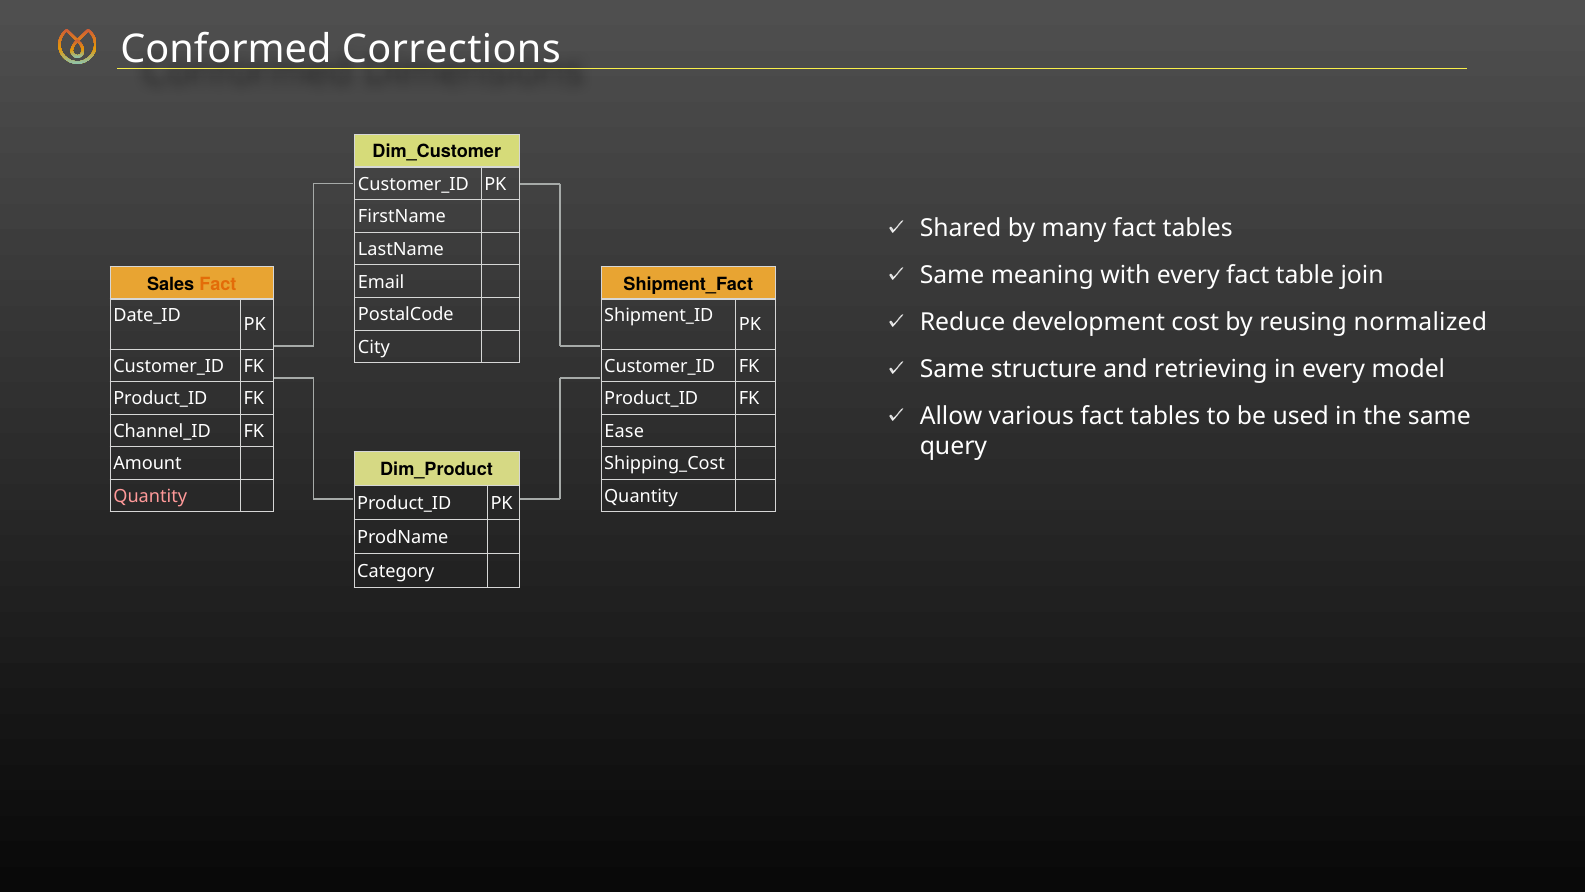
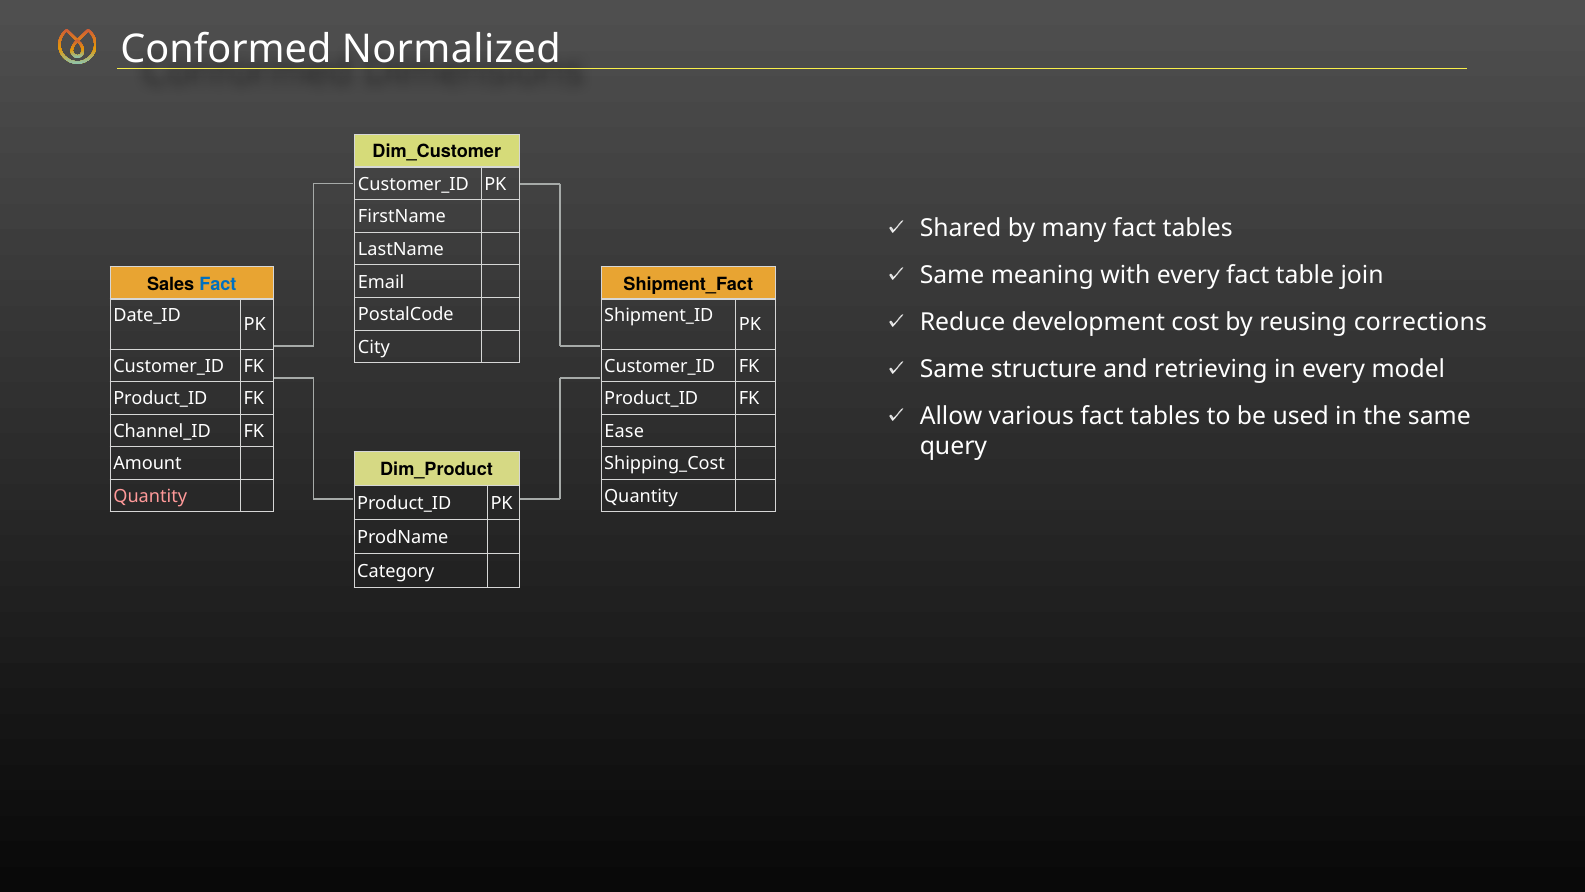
Corrections: Corrections -> Normalized (451, 49)
Fact colour: orange -> blue (218, 284)
normalized: normalized -> corrections (1420, 322)
